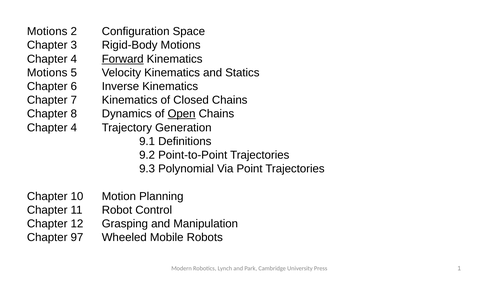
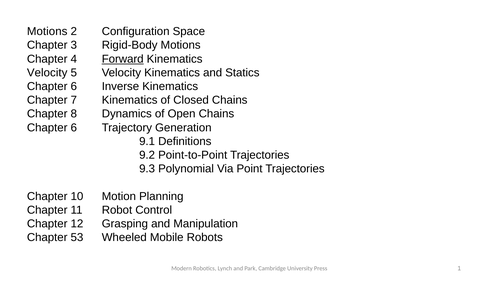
Motions: Motions -> Velocity (47, 73)
Open underline: present -> none (182, 114)
4: 4 -> 6 (74, 127)
97: 97 -> 53 (77, 237)
